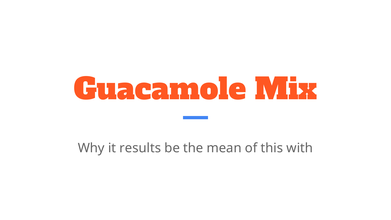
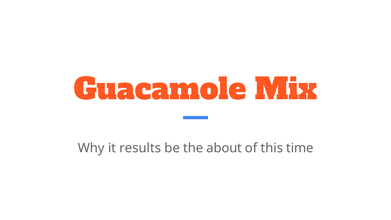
mean: mean -> about (224, 148)
with: with -> time (300, 148)
